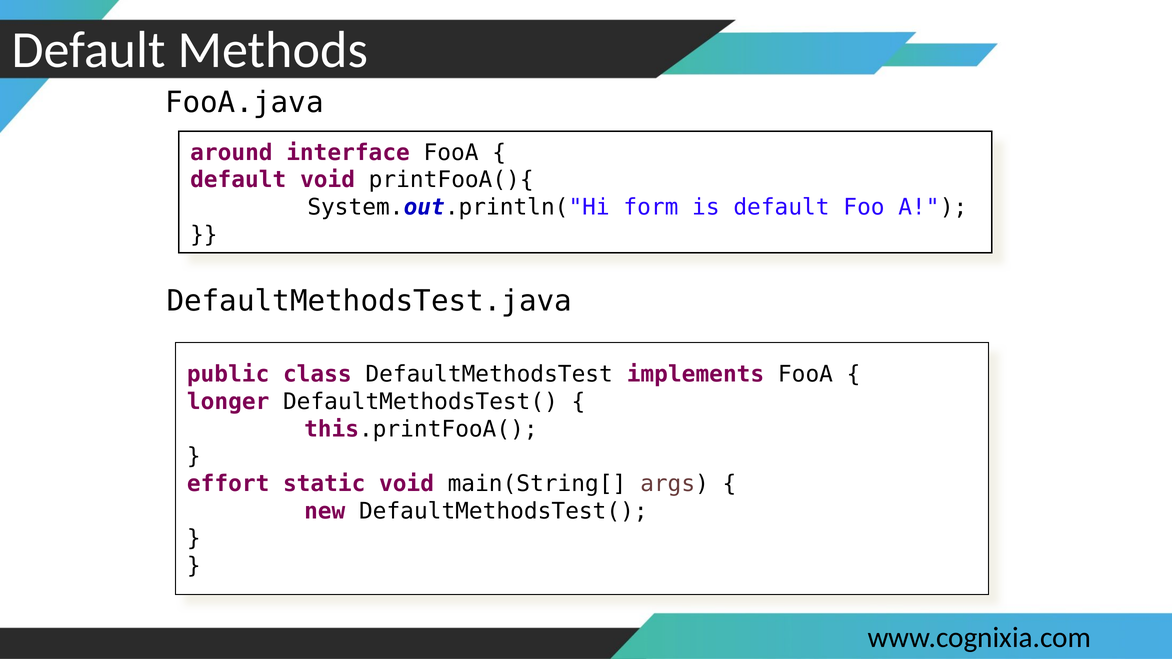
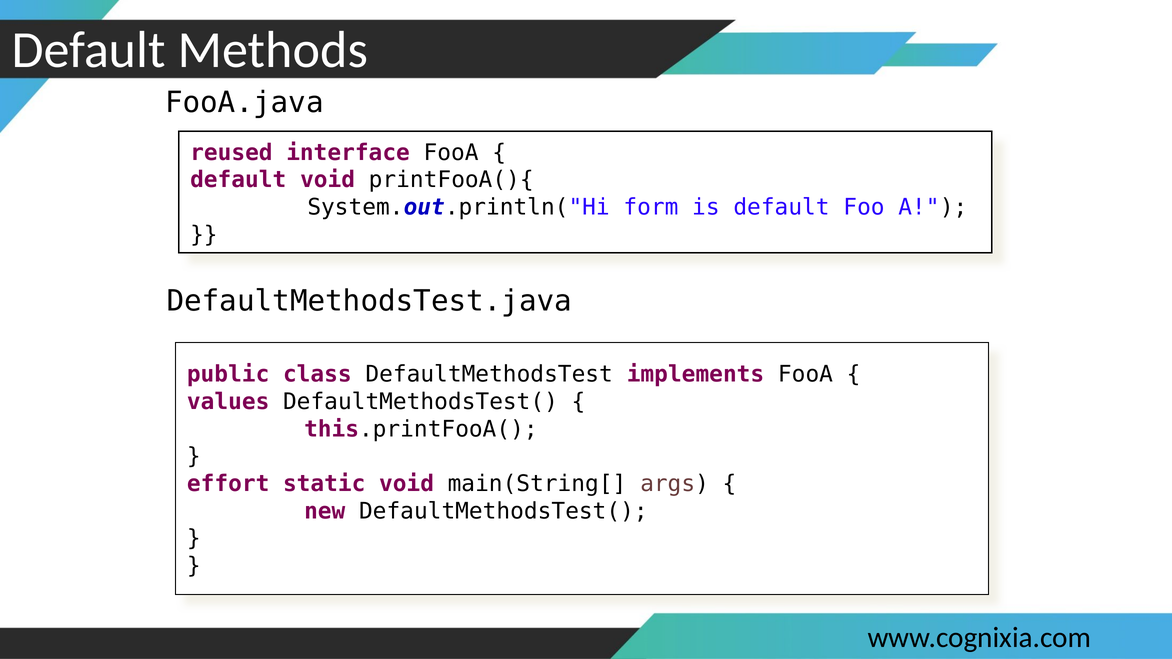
around: around -> reused (231, 153)
longer: longer -> values (228, 402)
